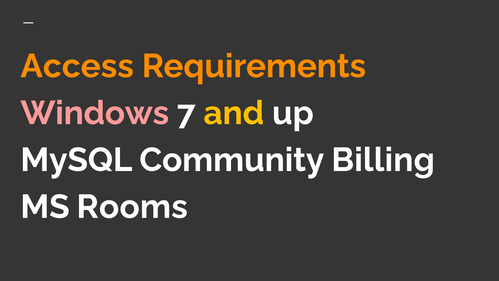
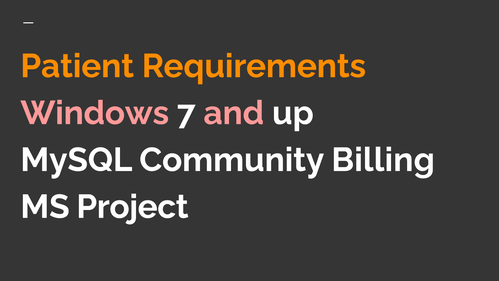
Access: Access -> Patient (77, 66)
and colour: yellow -> pink (234, 113)
Rooms: Rooms -> Project (132, 207)
